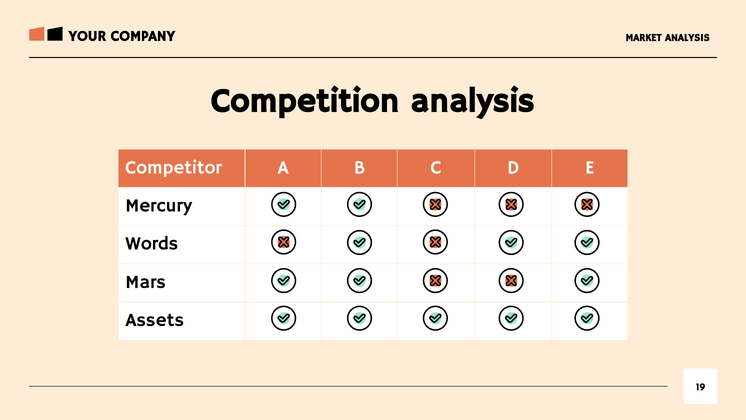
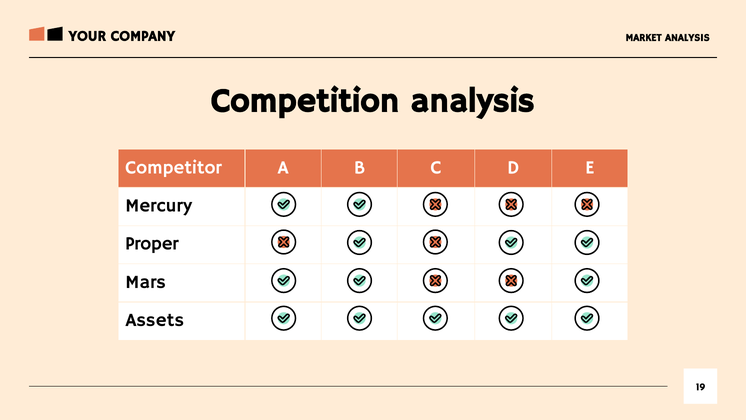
Words: Words -> Proper (152, 244)
